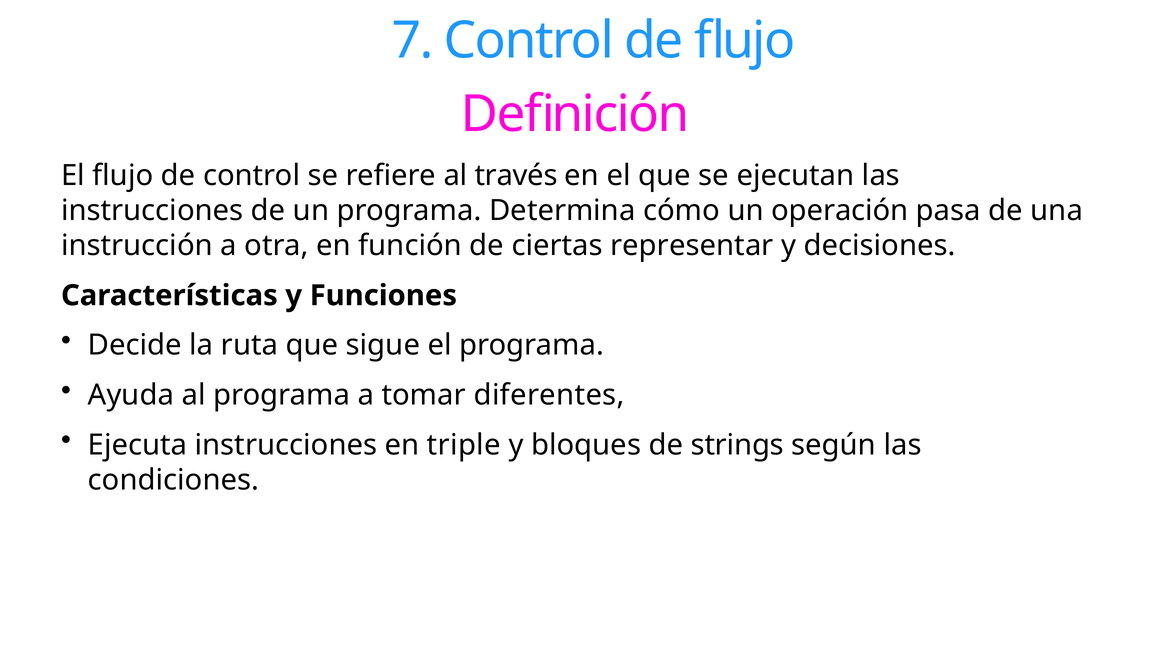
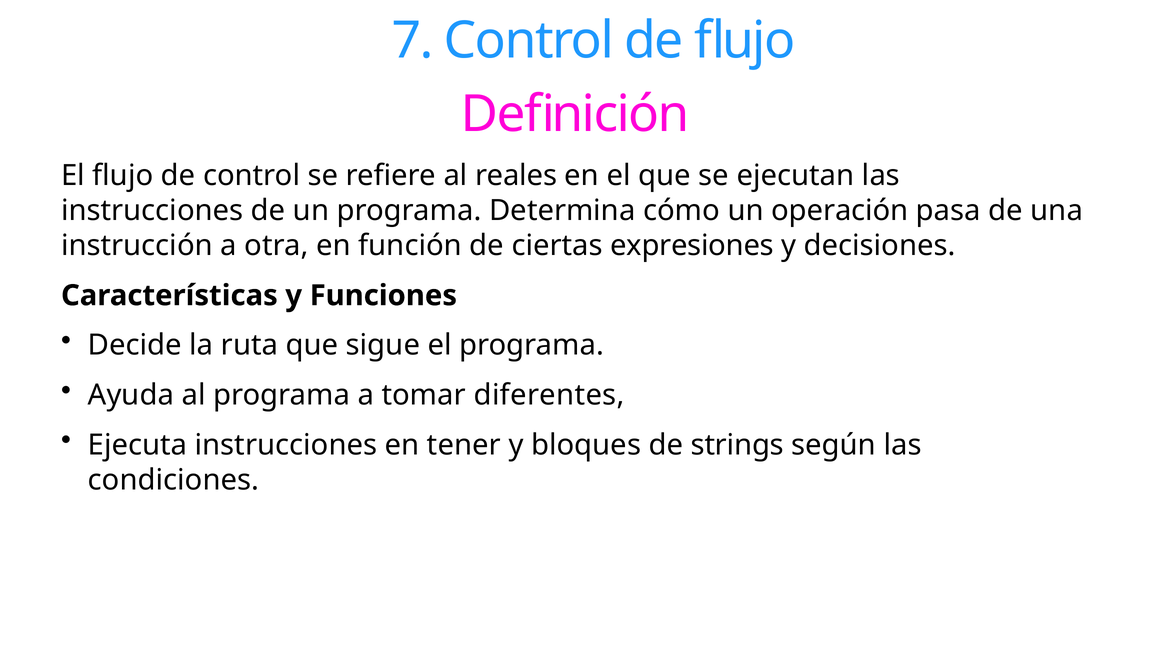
través: través -> reales (516, 175)
representar: representar -> expresiones (692, 246)
triple: triple -> tener (464, 445)
